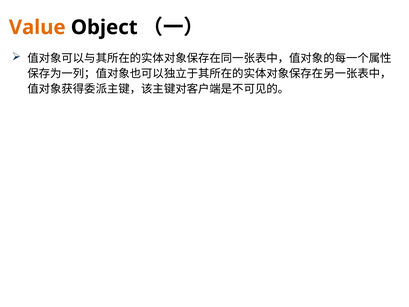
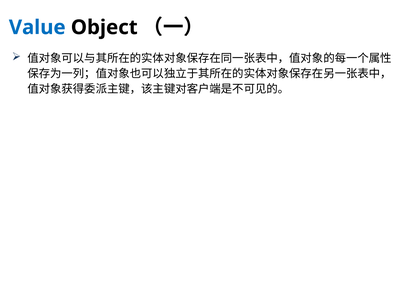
Value colour: orange -> blue (37, 27)
